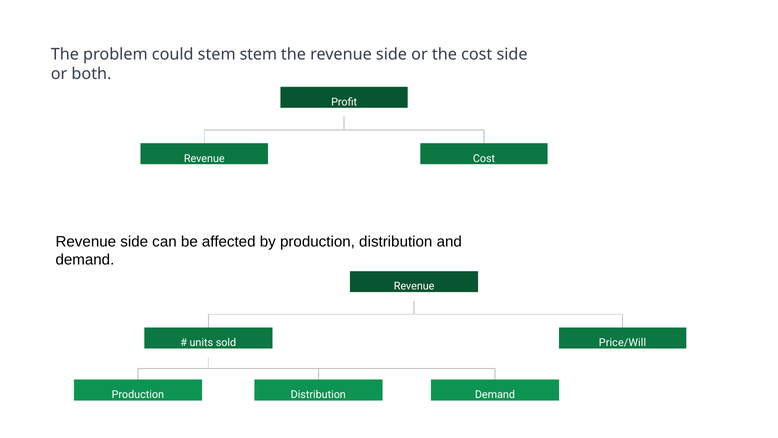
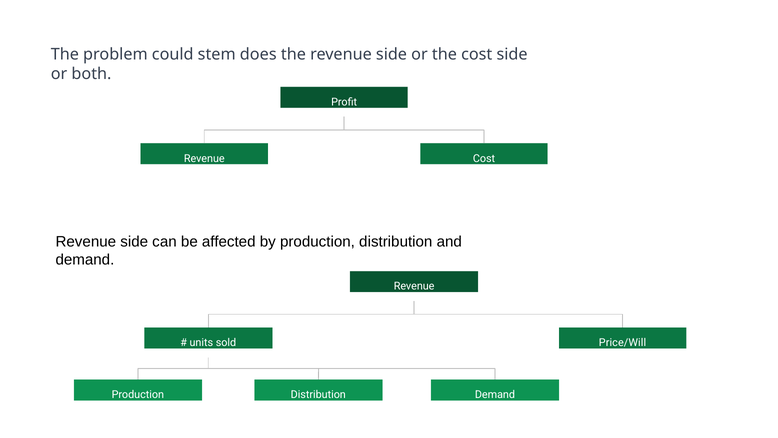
stem stem: stem -> does (258, 54)
